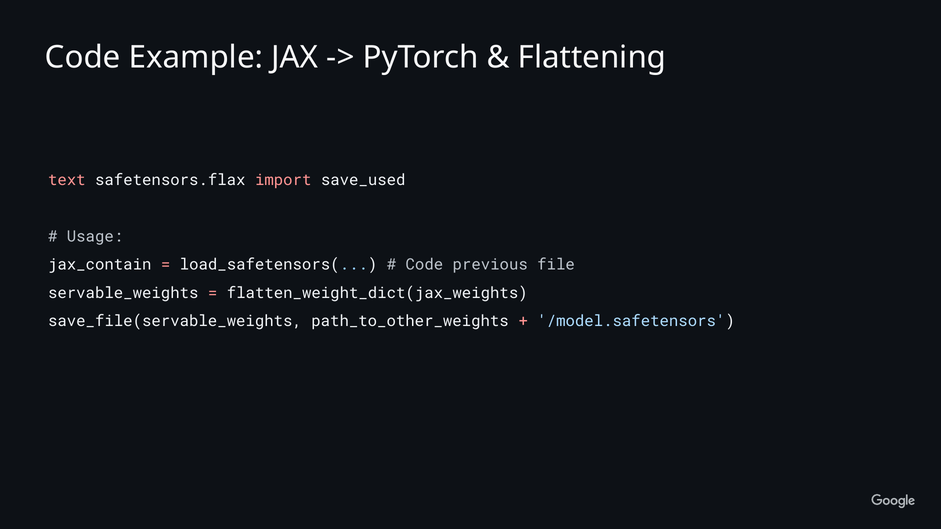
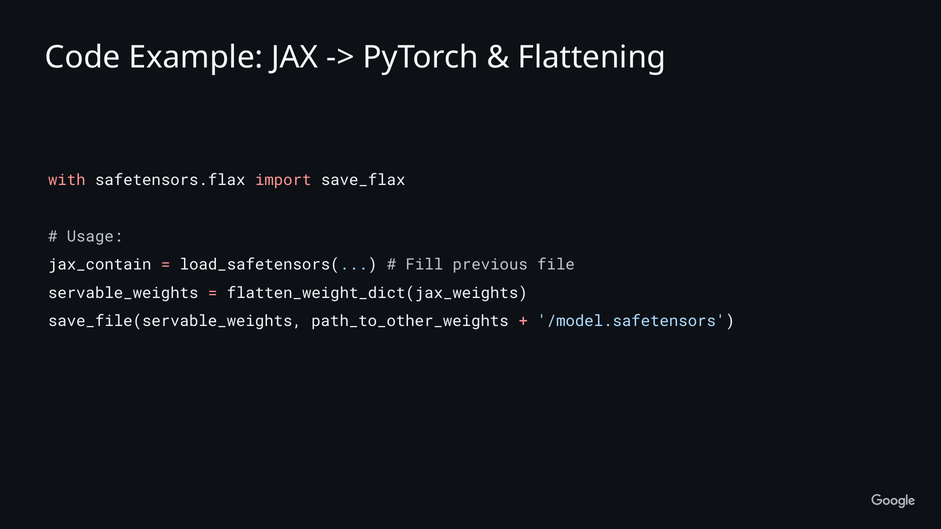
text: text -> with (67, 180)
save_used: save_used -> save_flax (363, 180)
Code: Code -> Fill (424, 265)
